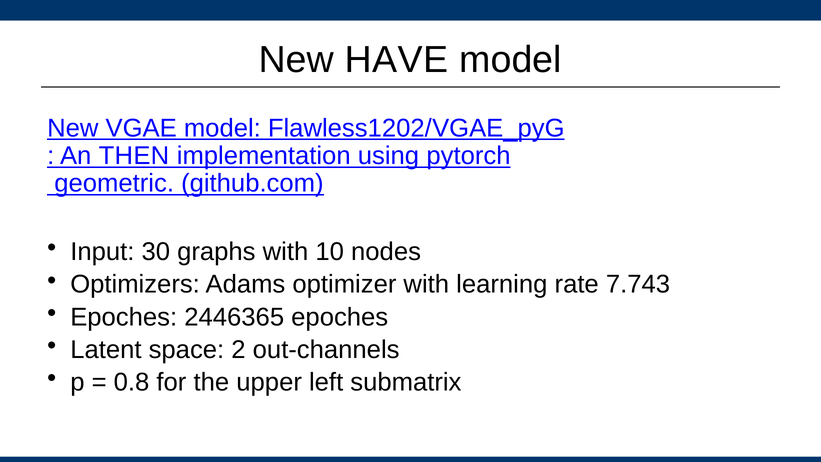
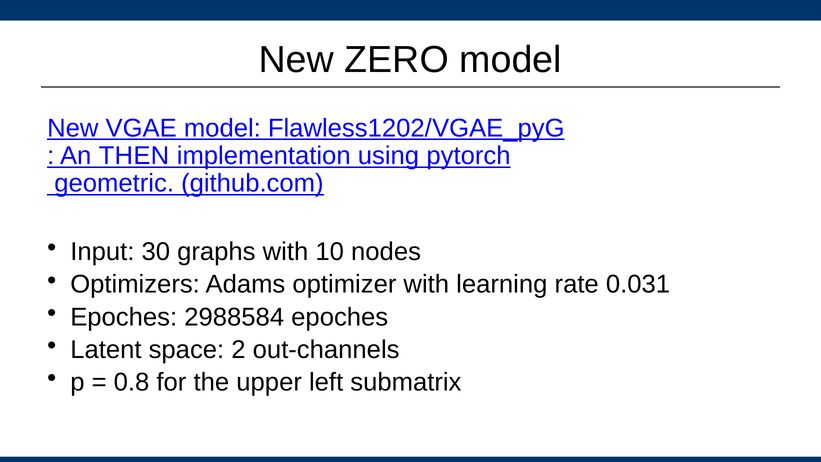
HAVE: HAVE -> ZERO (397, 60)
7.743: 7.743 -> 0.031 (638, 284)
2446365: 2446365 -> 2988584 (234, 317)
